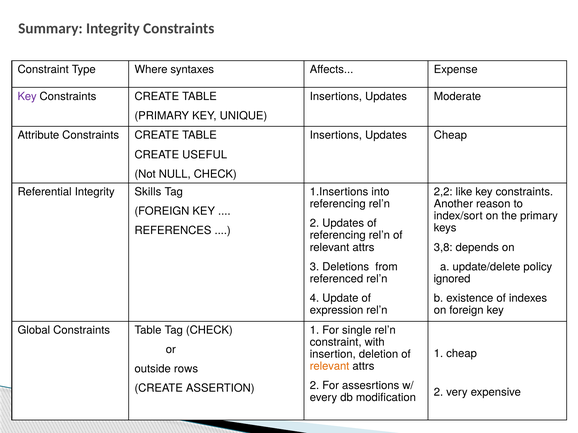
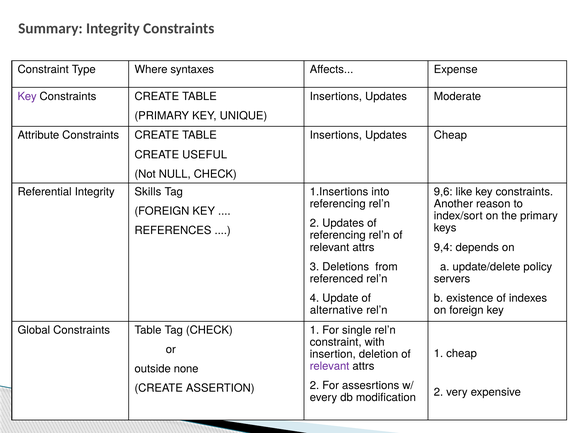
2,2: 2,2 -> 9,6 (443, 192)
3,8: 3,8 -> 9,4 (443, 248)
ignored: ignored -> servers (452, 279)
expression: expression -> alternative (336, 310)
relevant colour: orange -> purple (330, 367)
rows: rows -> none (186, 369)
